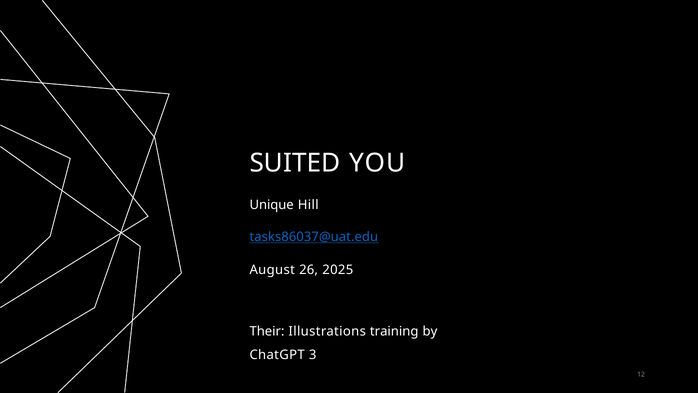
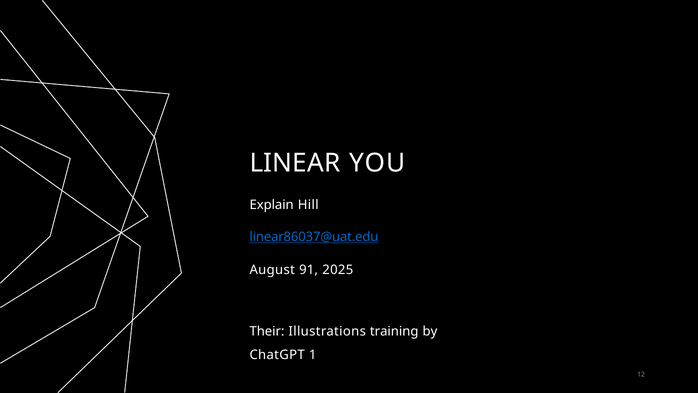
SUITED: SUITED -> LINEAR (295, 163)
Unique: Unique -> Explain (272, 205)
tasks86037@uat.edu: tasks86037@uat.edu -> linear86037@uat.edu (314, 237)
26: 26 -> 91 (309, 269)
3: 3 -> 1 (313, 355)
